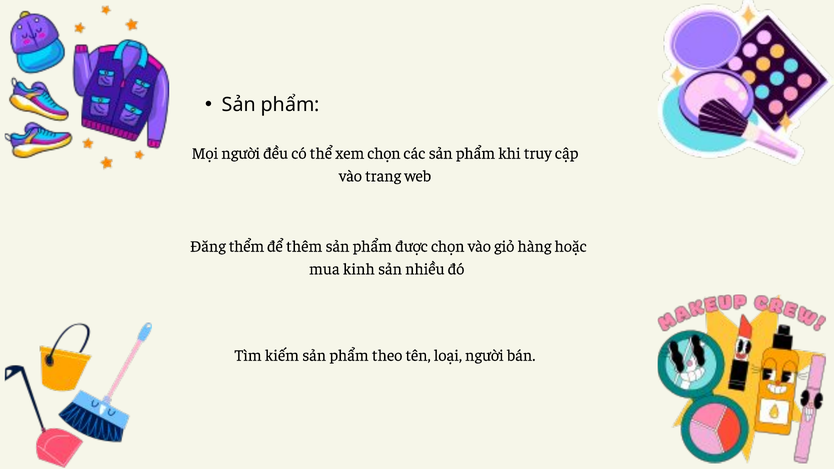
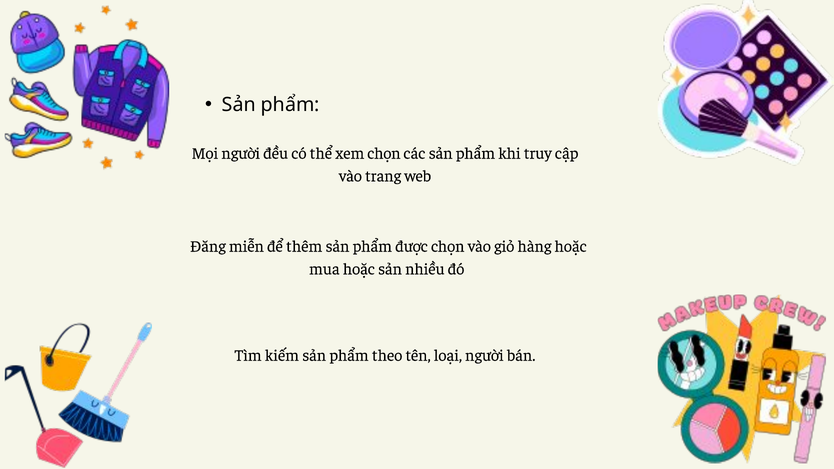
thểm: thểm -> miễn (246, 246)
mua kinh: kinh -> hoặc (359, 269)
